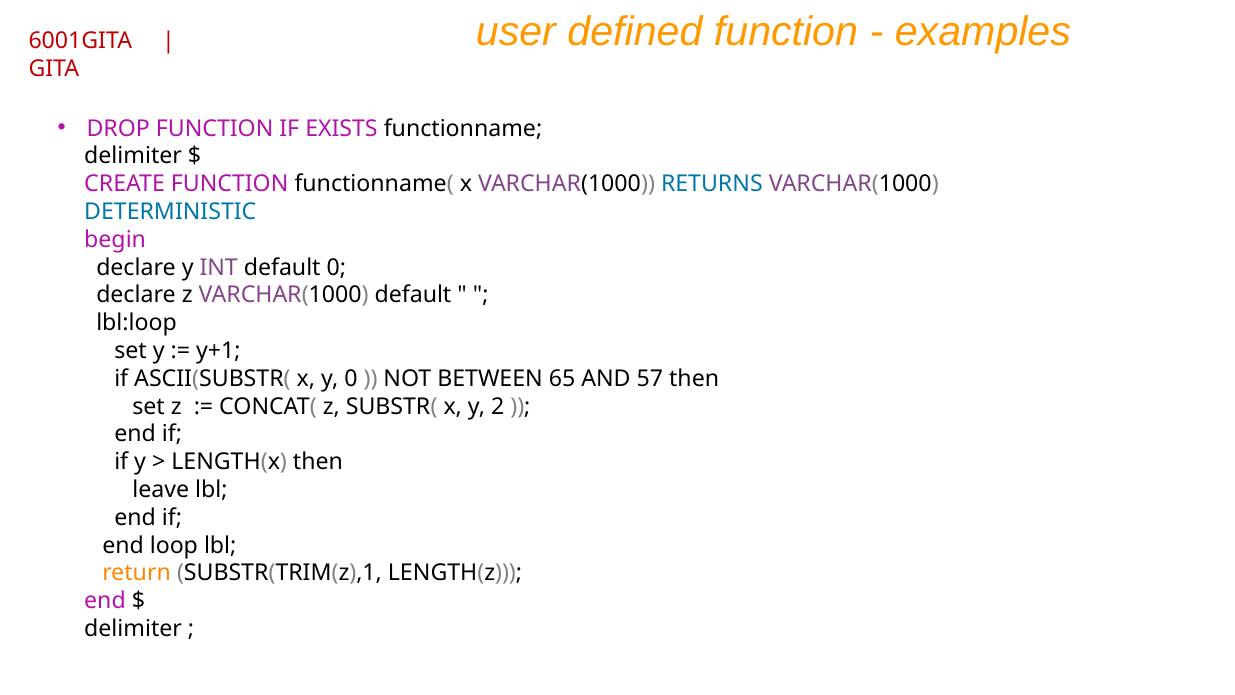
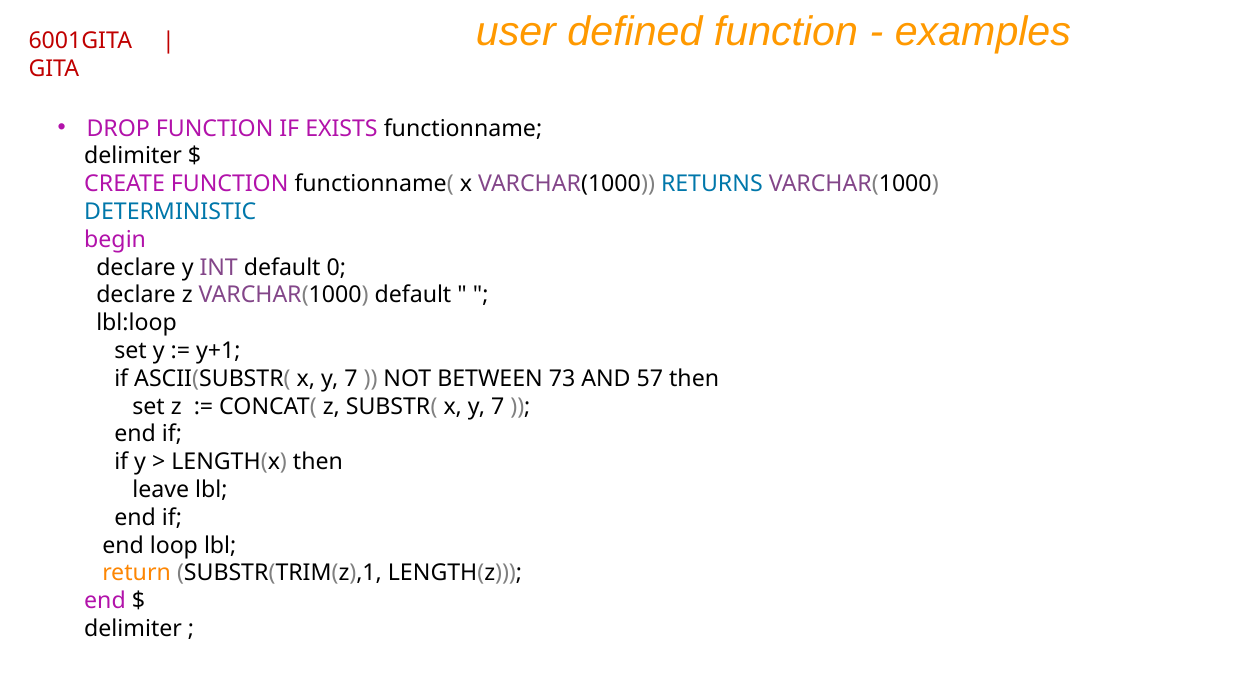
ASCII(SUBSTR( x y 0: 0 -> 7 (351, 378)
65: 65 -> 73 (562, 378)
SUBSTR( x y 2: 2 -> 7 (498, 406)
